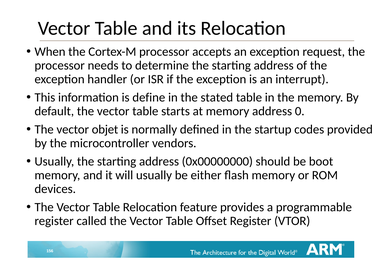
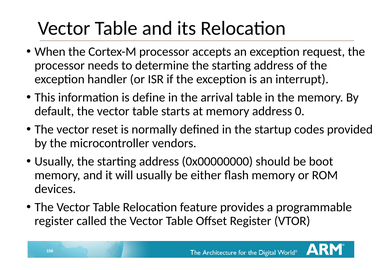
stated: stated -> arrival (217, 97)
objet: objet -> reset (105, 129)
